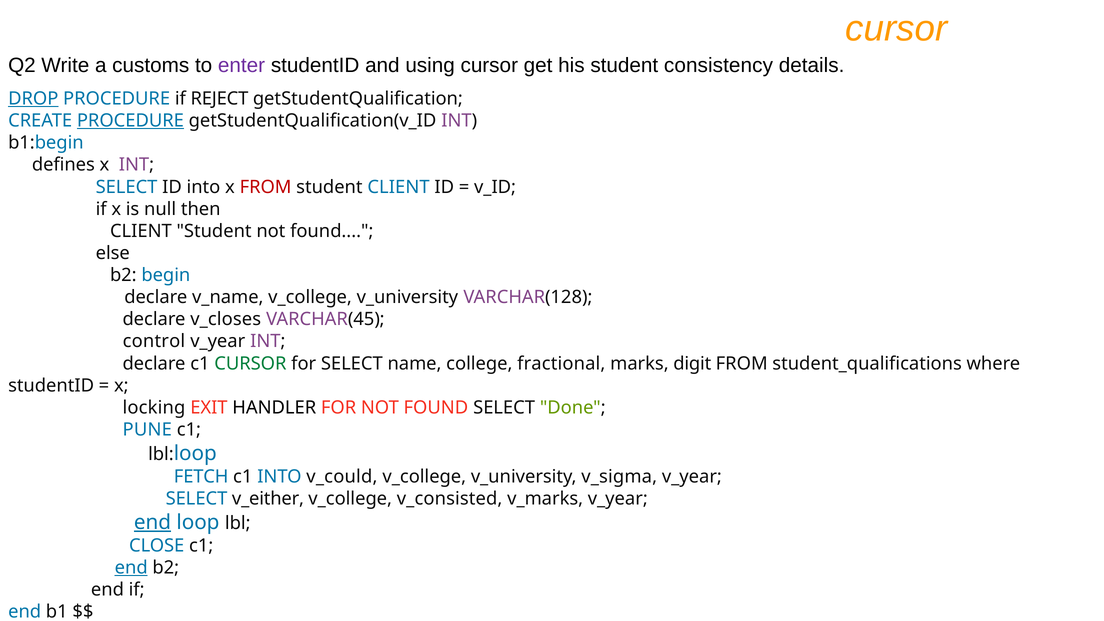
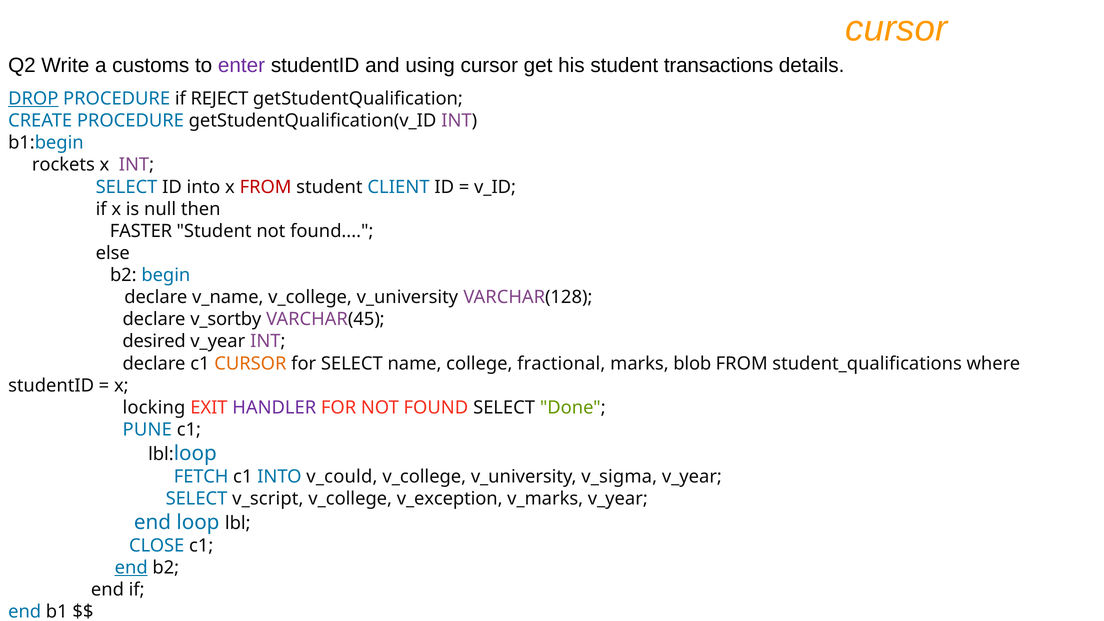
consistency: consistency -> transactions (719, 65)
PROCEDURE underline: present -> none (130, 121)
defines: defines -> rockets (63, 165)
CLIENT: CLIENT -> FASTER (141, 231)
v_closes: v_closes -> v_sortby (226, 319)
control: control -> desired (154, 341)
CURSOR colour: green -> orange (250, 363)
digit: digit -> blob (692, 363)
HANDLER colour: black -> purple (274, 408)
v_either: v_either -> v_script (268, 499)
v_consisted: v_consisted -> v_exception (450, 499)
end underline: present -> none (152, 522)
